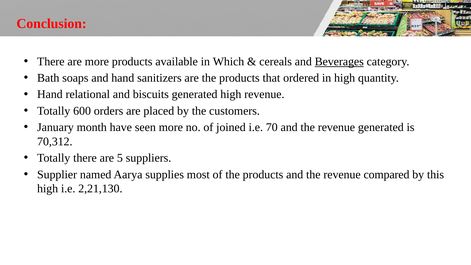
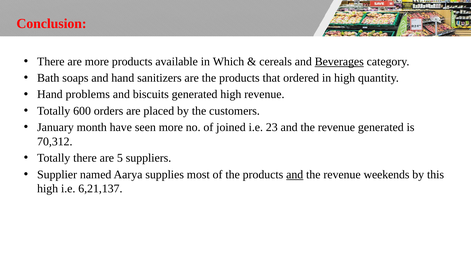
relational: relational -> problems (88, 94)
70: 70 -> 23 (272, 127)
and underline: none -> present (295, 174)
compared: compared -> weekends (387, 174)
2,21,130: 2,21,130 -> 6,21,137 (100, 189)
